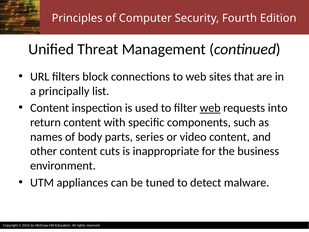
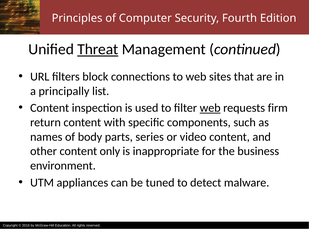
Threat underline: none -> present (98, 49)
into: into -> firm (278, 108)
cuts: cuts -> only (110, 151)
